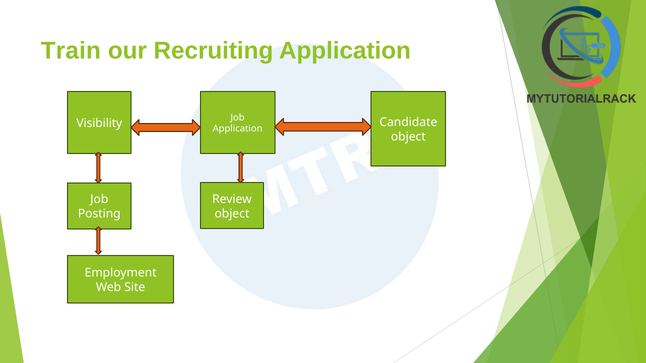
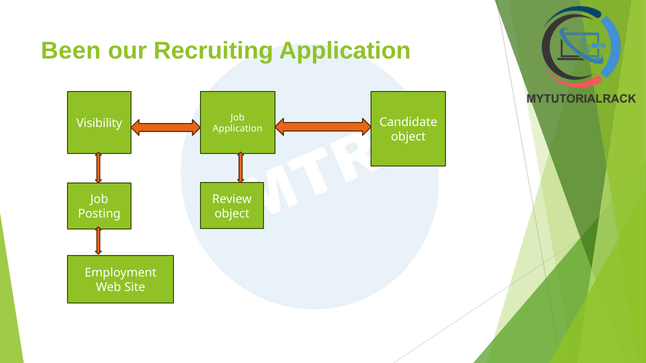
Train: Train -> Been (71, 51)
